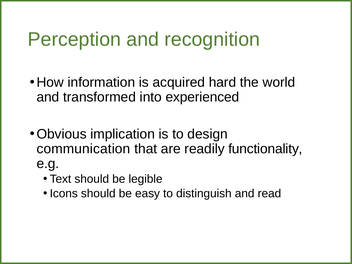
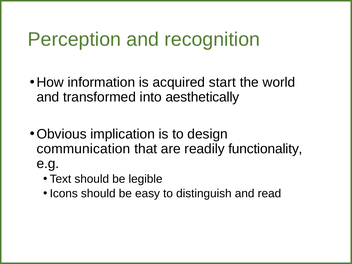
hard: hard -> start (222, 82)
experienced: experienced -> aesthetically (202, 97)
